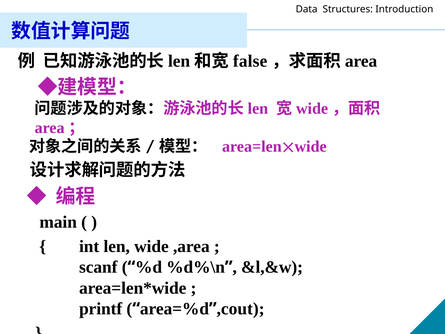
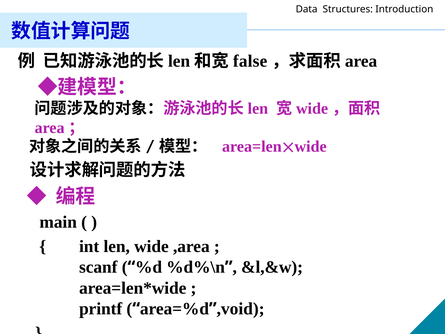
,cout: ,cout -> ,void (241, 309)
